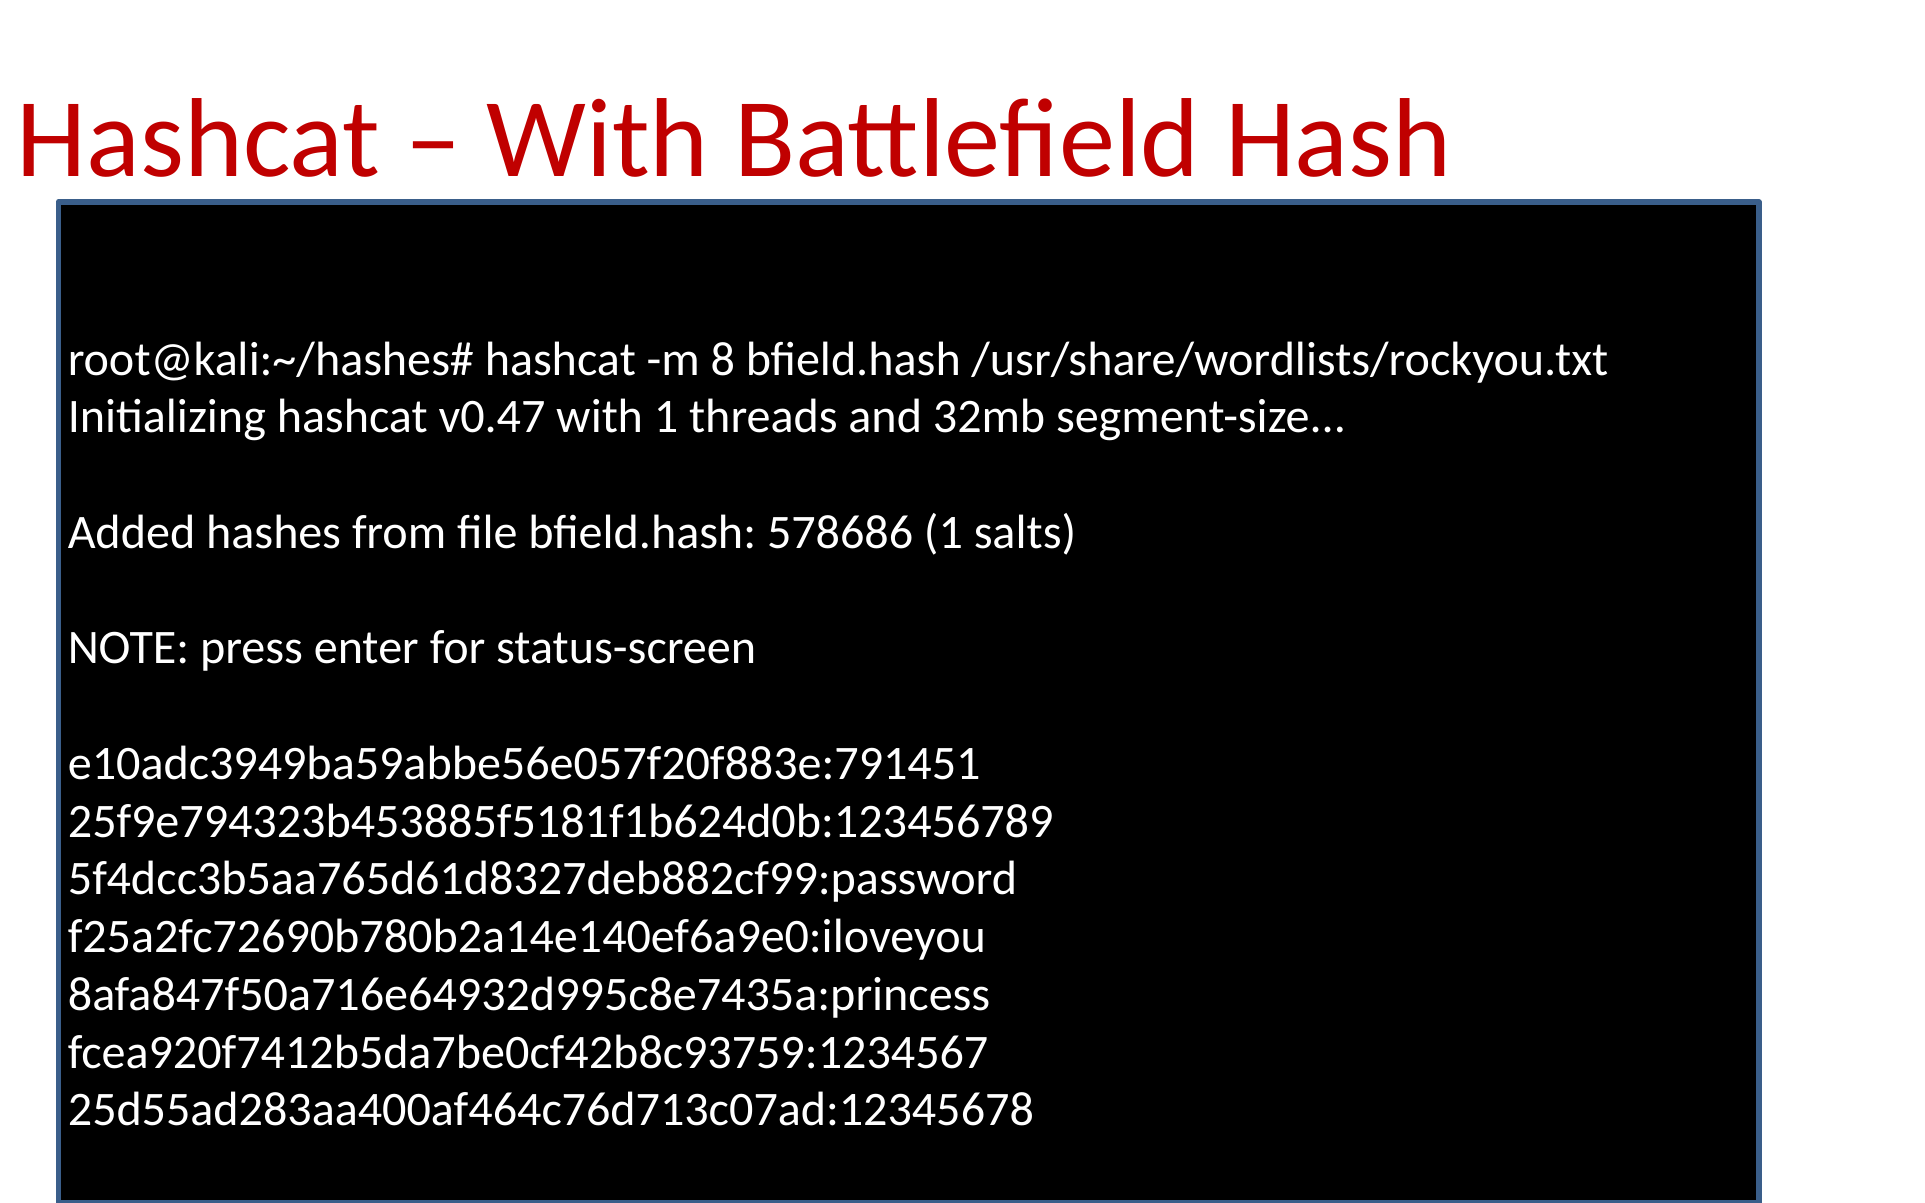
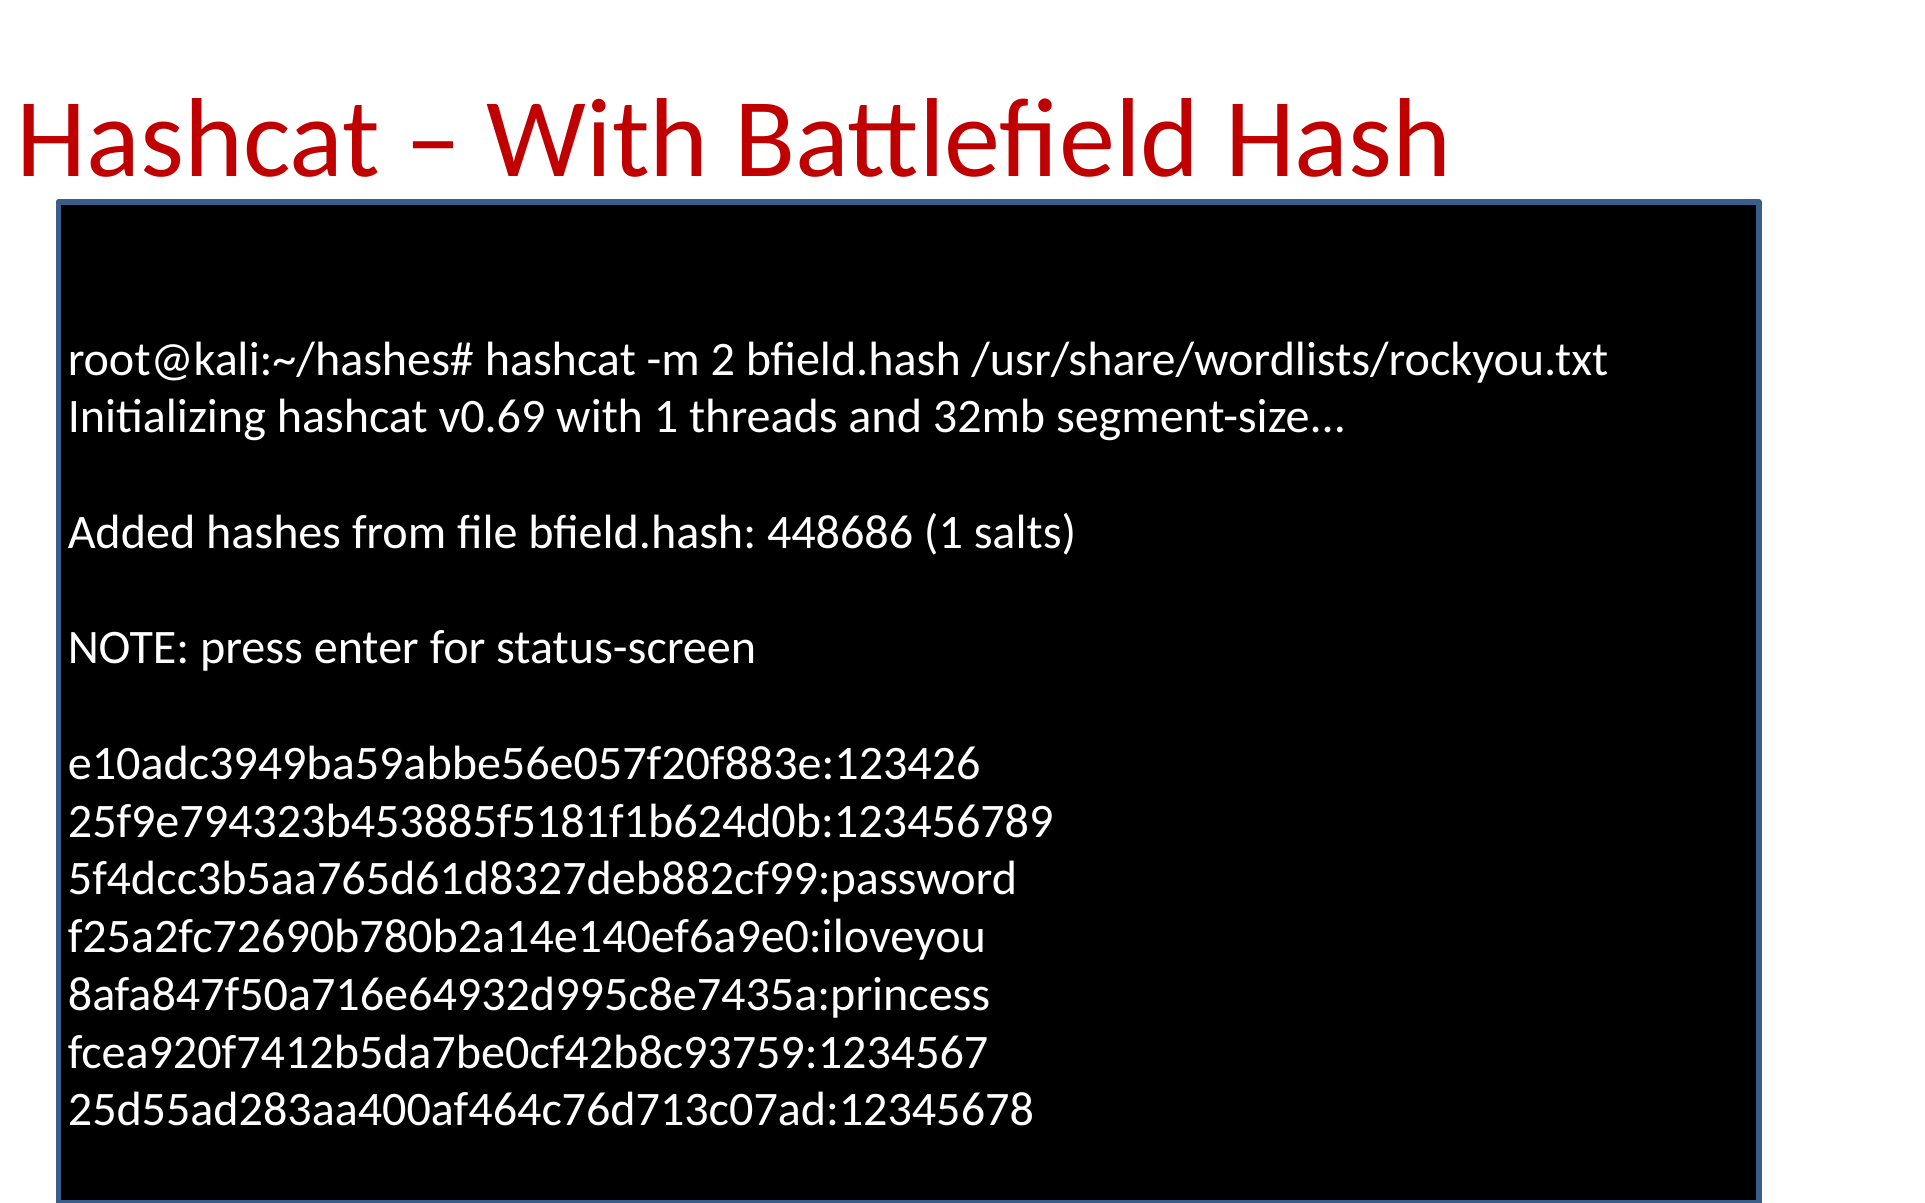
8: 8 -> 2 (723, 359)
v0.47: v0.47 -> v0.69 (492, 417)
578686: 578686 -> 448686 (840, 533)
e10adc3949ba59abbe56e057f20f883e:791451: e10adc3949ba59abbe56e057f20f883e:791451 -> e10adc3949ba59abbe56e057f20f883e:123426 (524, 764)
